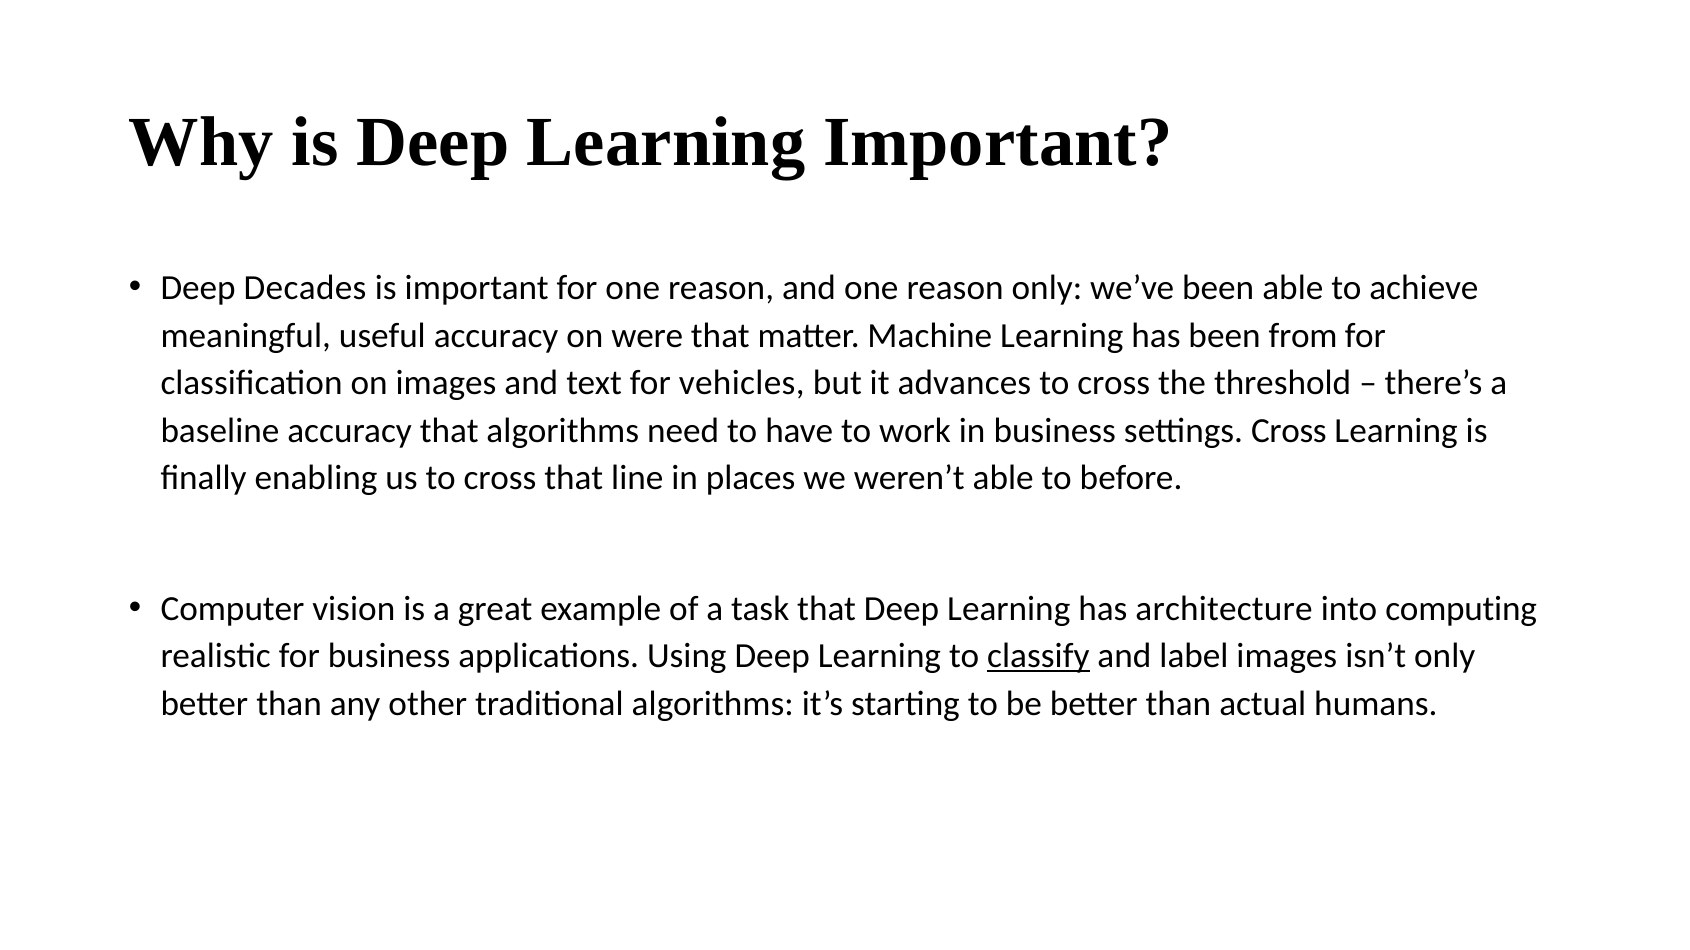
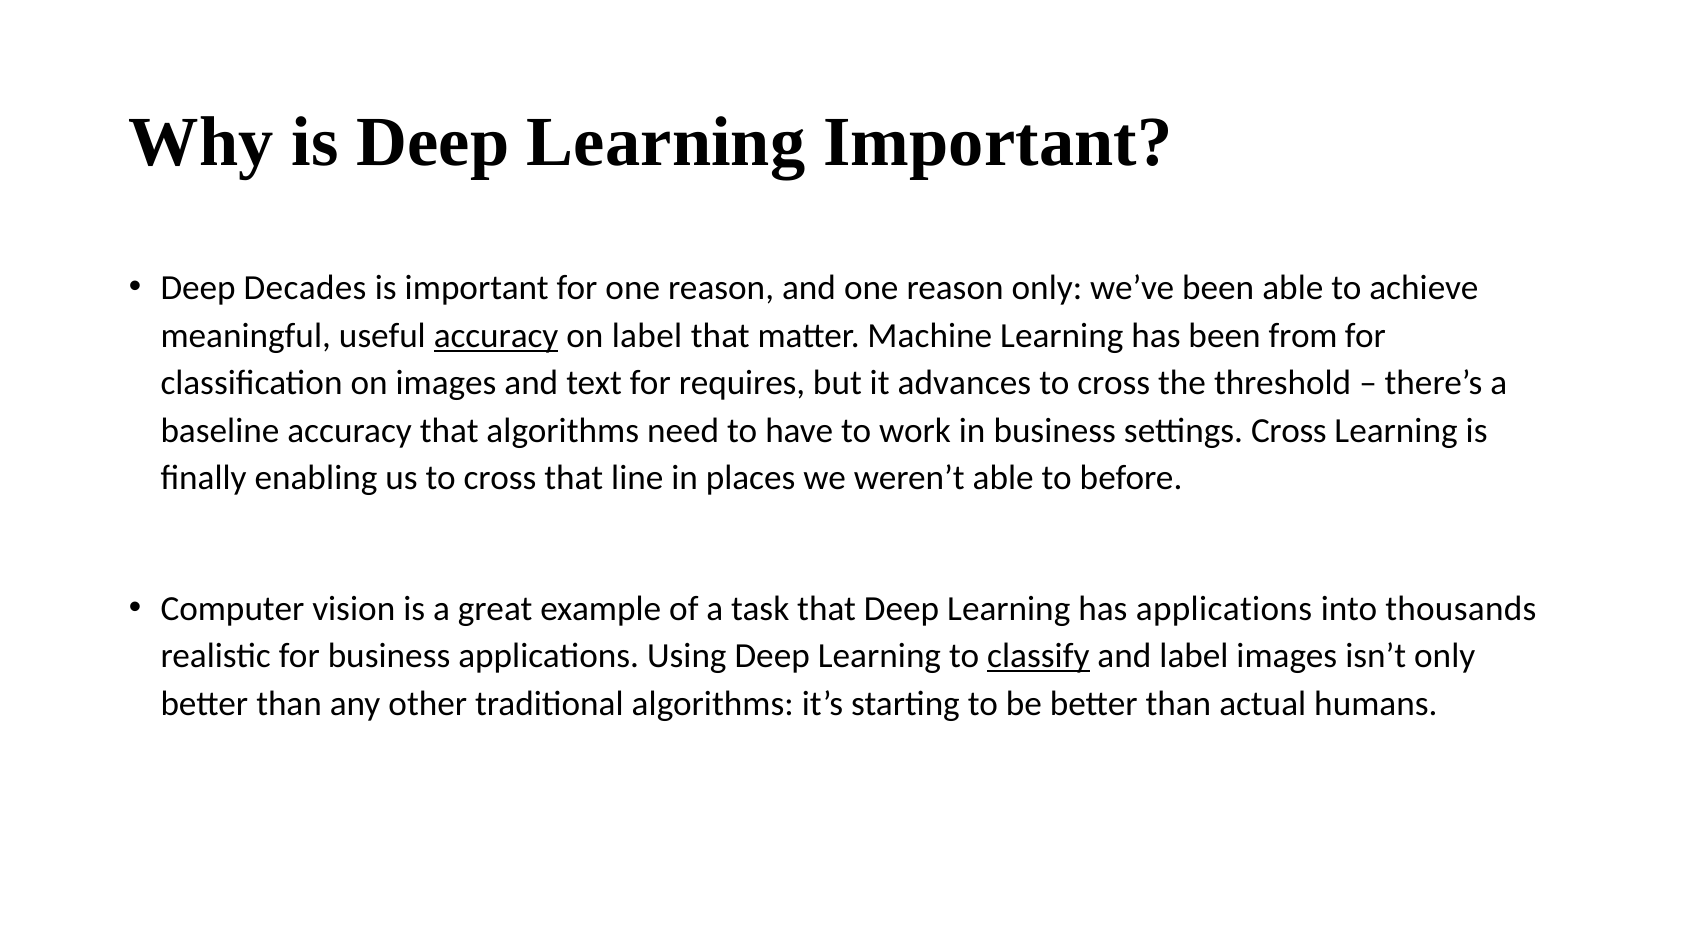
accuracy underline: none -> present (496, 336)
on were: were -> label (647, 336)
vehicles: vehicles -> requires (742, 383)
has architecture: architecture -> applications (1224, 609)
computing: computing -> thousands (1461, 609)
